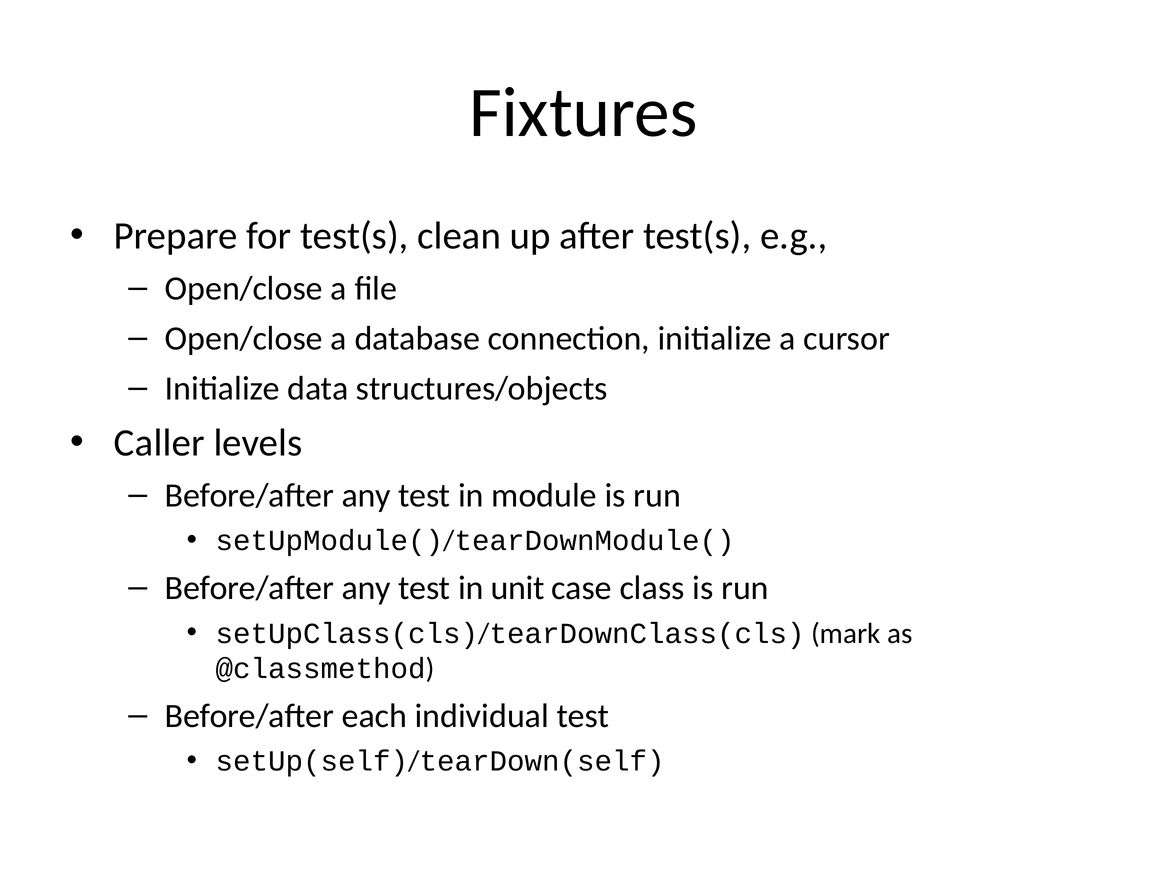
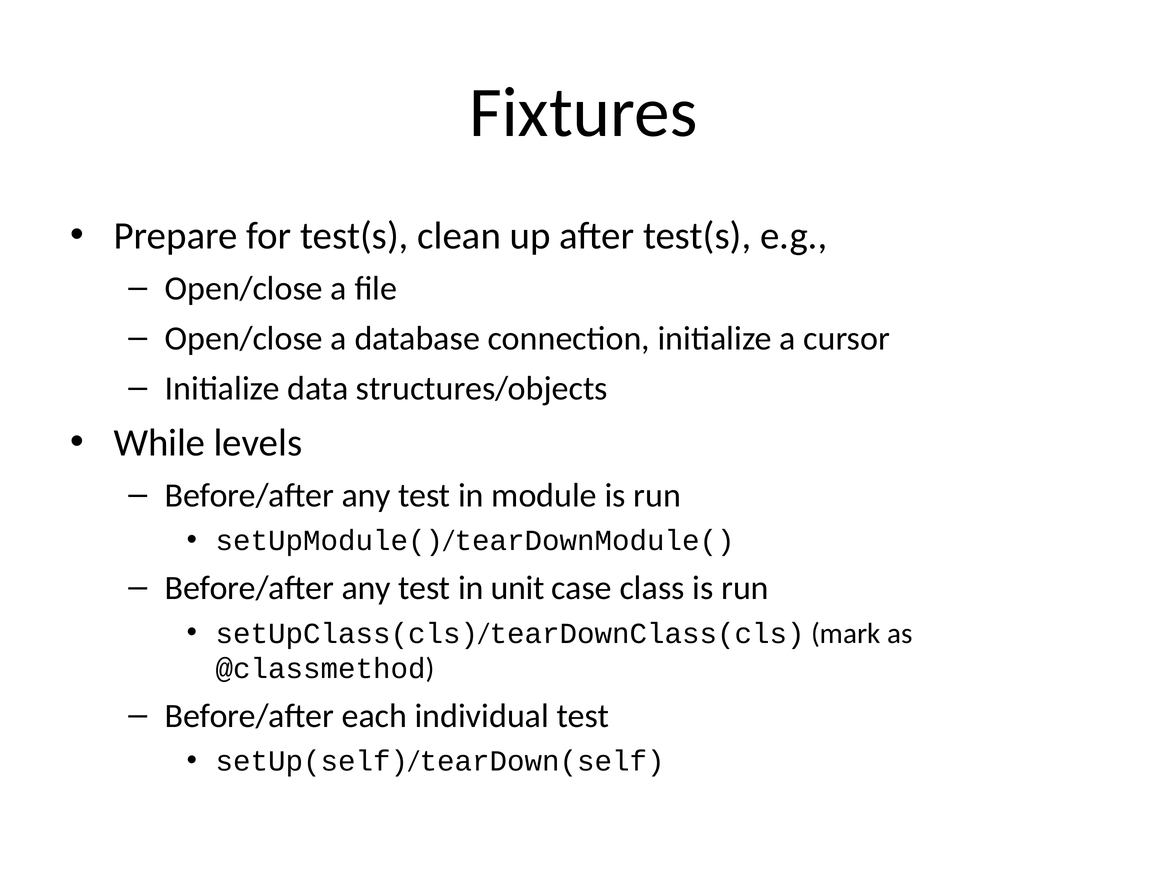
Caller: Caller -> While (159, 443)
